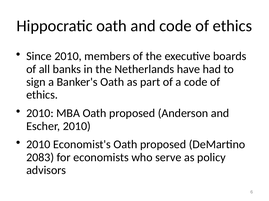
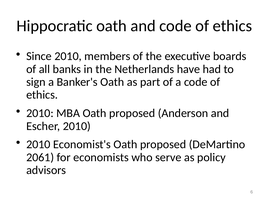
2083: 2083 -> 2061 (40, 158)
